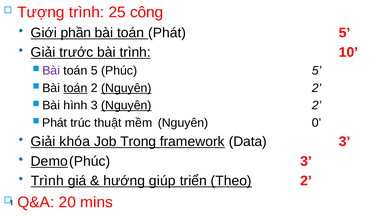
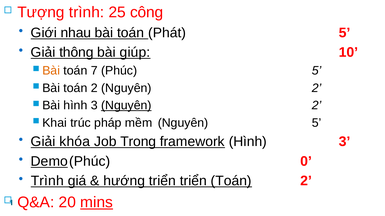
phần: phần -> nhau (76, 33)
trước: trước -> thông (76, 52)
bài trình: trình -> giúp (135, 52)
Bài colour: purple -> orange (51, 71)
toán 5: 5 -> 7 (94, 71)
toán underline: present -> none (75, 88)
Nguyên underline: present -> none (126, 88)
Phát: Phát -> Khai (55, 123)
thuật: thuật -> pháp (108, 123)
Nguyên 0: 0 -> 5 (317, 123)
framework Data: Data -> Hình (248, 142)
3: 3 -> 0 (306, 162)
hướng giúp: giúp -> triển (162, 181)
triển Theo: Theo -> Toán (231, 181)
mins underline: none -> present (97, 203)
